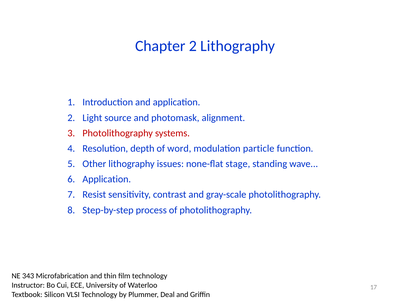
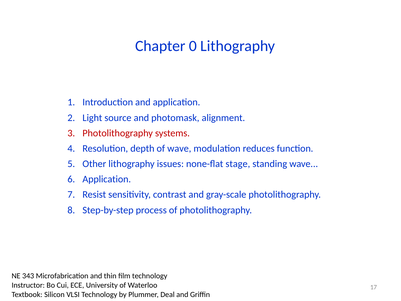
Chapter 2: 2 -> 0 (193, 46)
of word: word -> wave (179, 148)
particle: particle -> reduces (259, 148)
